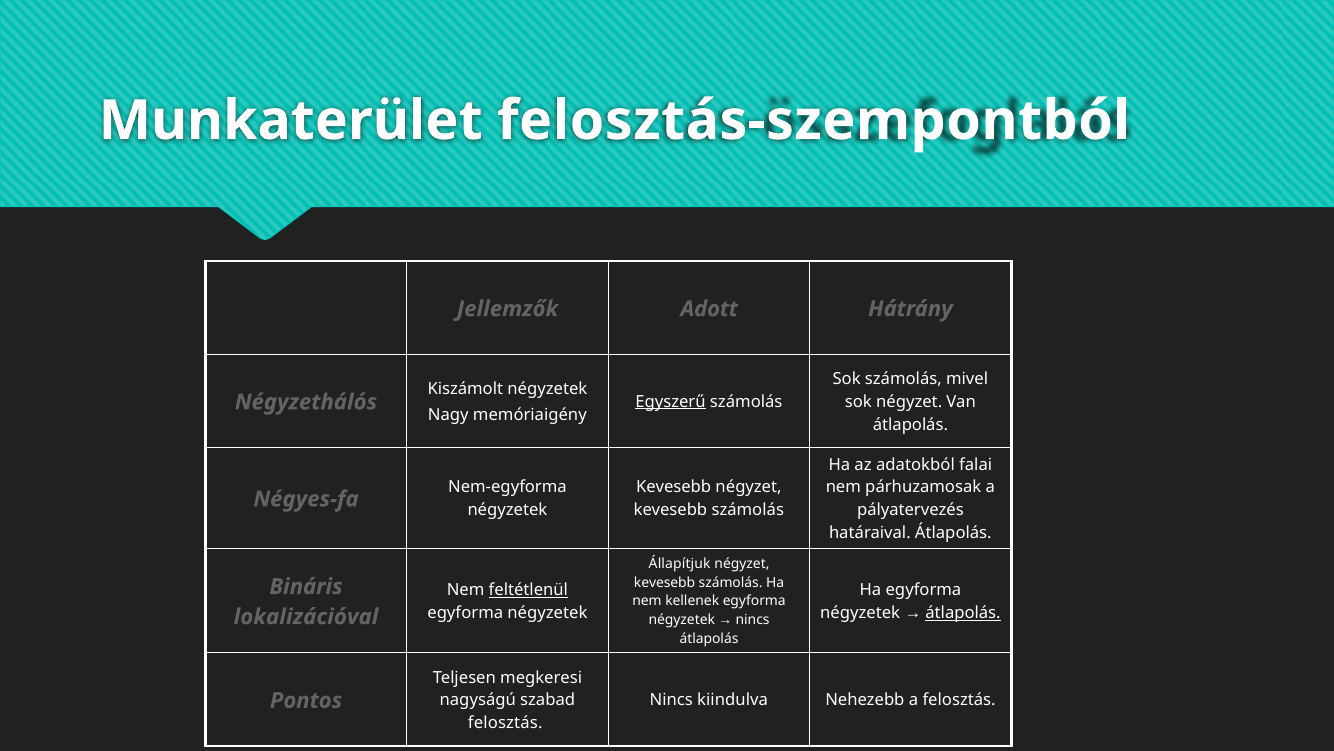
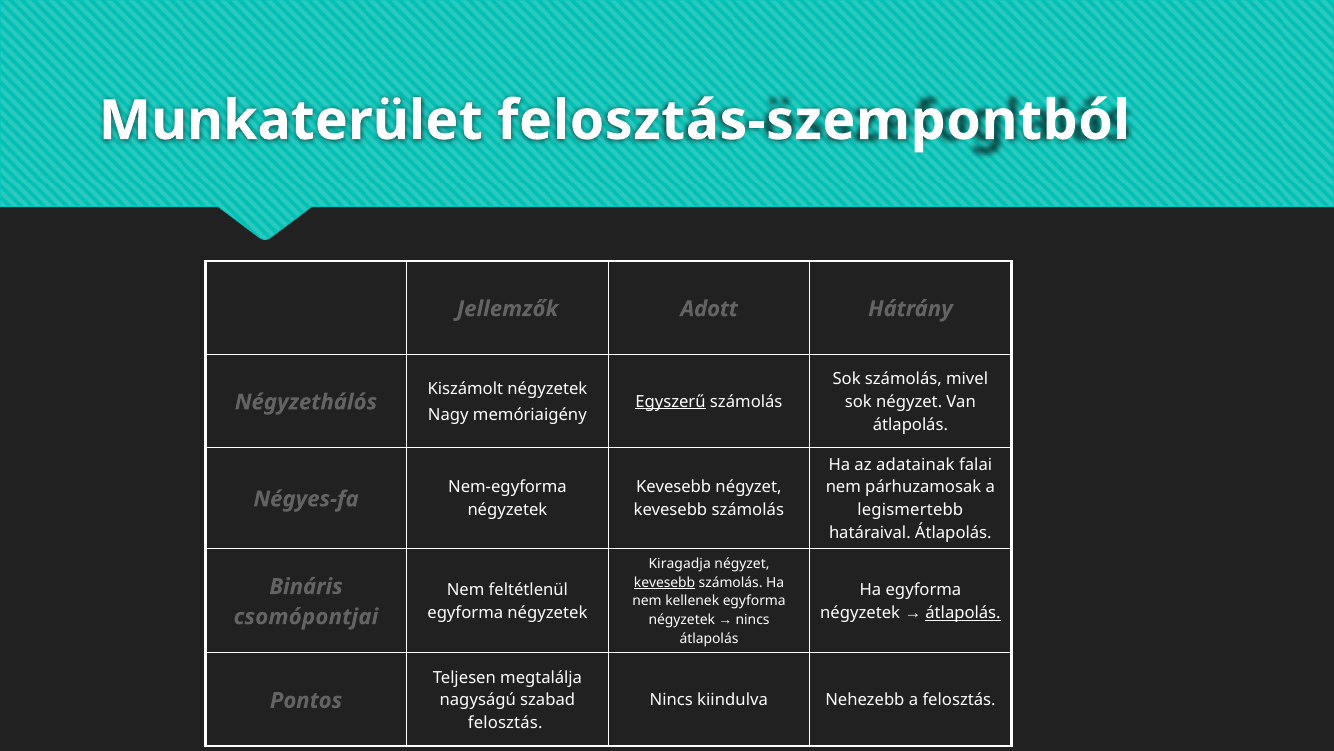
adatokból: adatokból -> adatainak (915, 464)
pályatervezés: pályatervezés -> legismertebb (910, 510)
Állapítjuk: Állapítjuk -> Kiragadja (680, 563)
kevesebb underline: none -> present (665, 582)
feltétlenül underline: present -> none (528, 590)
lokalizációval: lokalizációval -> csomópontjai (306, 616)
megkeresi: megkeresi -> megtalálja (541, 677)
